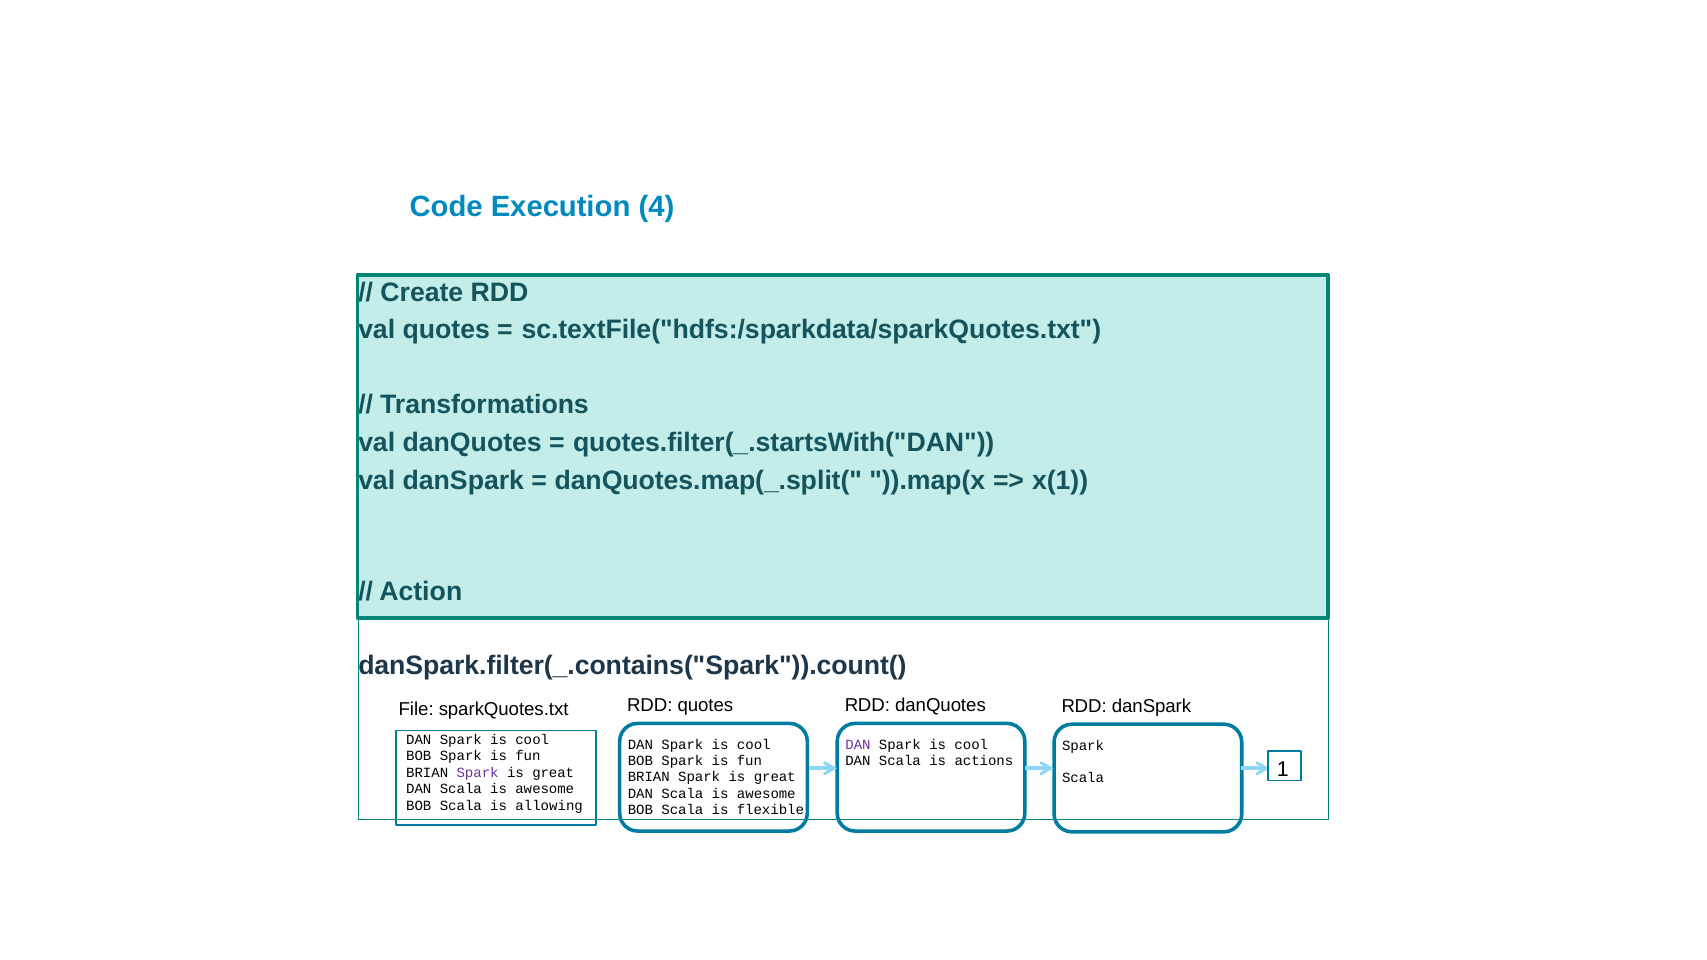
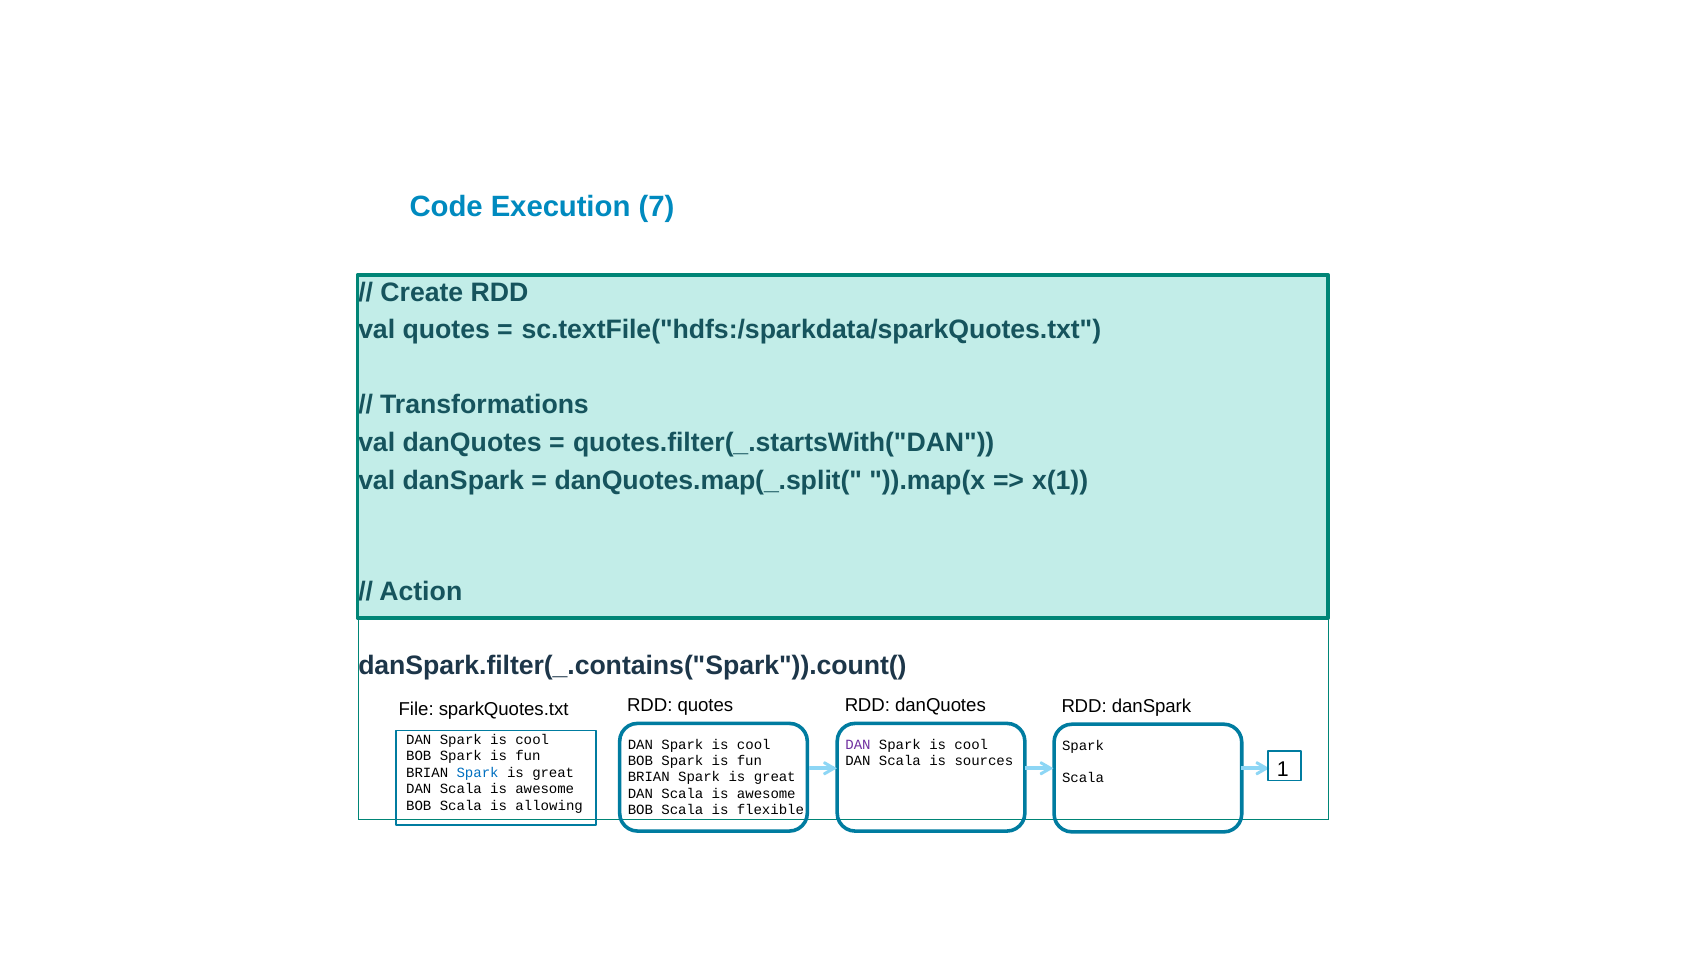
4: 4 -> 7 (657, 207)
actions: actions -> sources (984, 761)
Spark colour: purple -> blue (478, 773)
